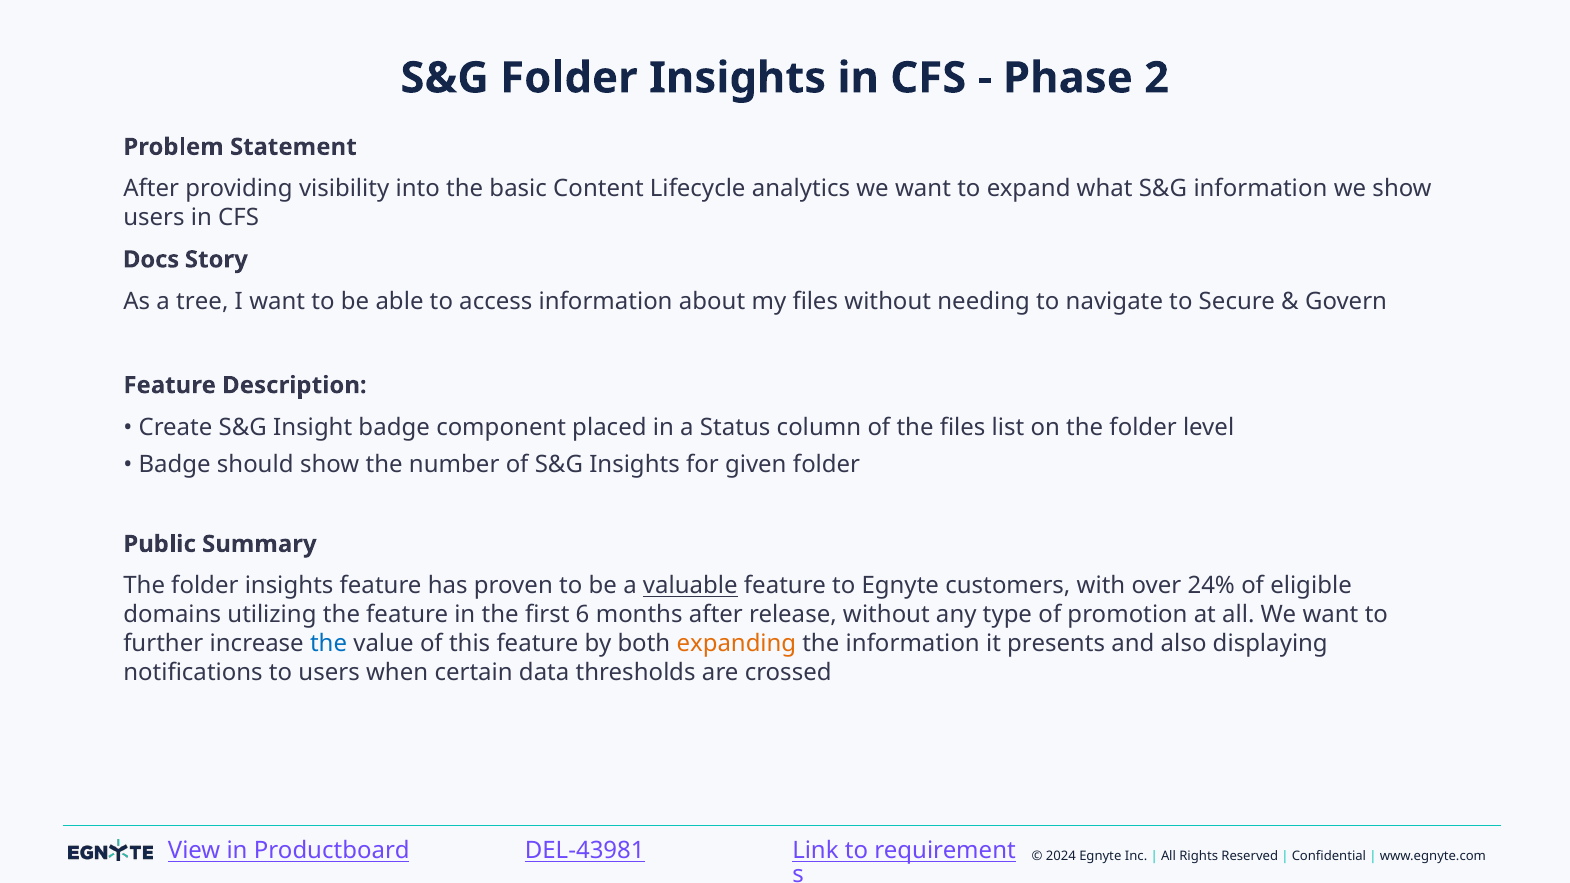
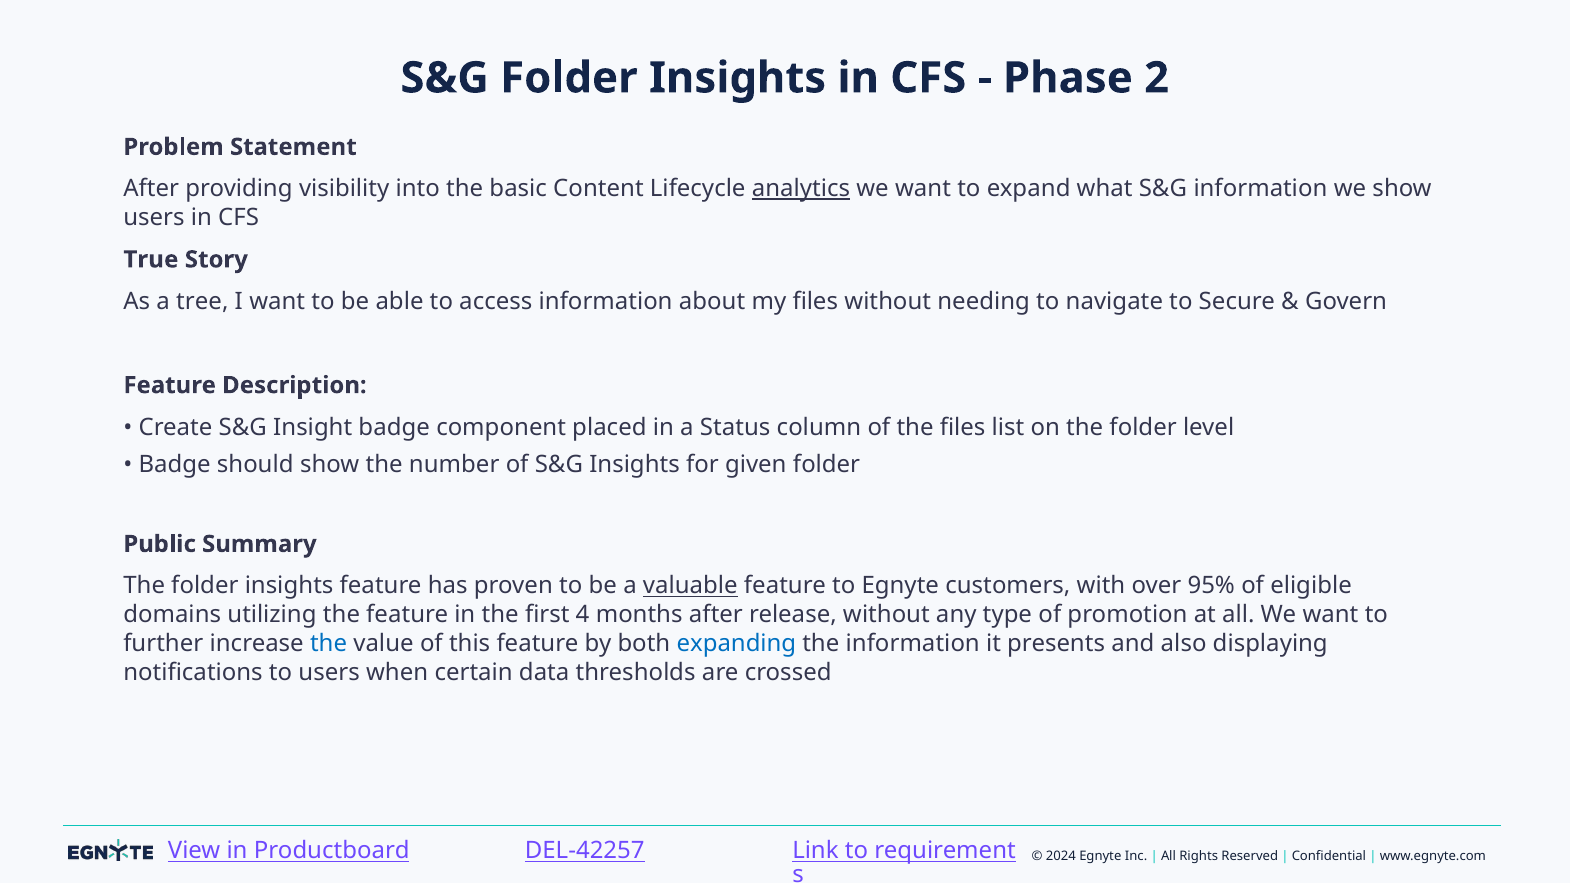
analytics underline: none -> present (801, 189)
Docs: Docs -> True (151, 260)
24%: 24% -> 95% (1211, 586)
6: 6 -> 4 (583, 615)
expanding colour: orange -> blue (736, 644)
DEL-43981: DEL-43981 -> DEL-42257 (585, 851)
